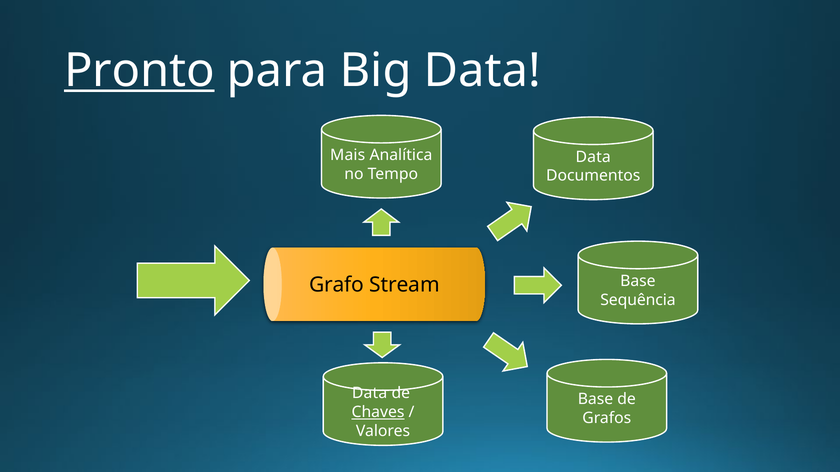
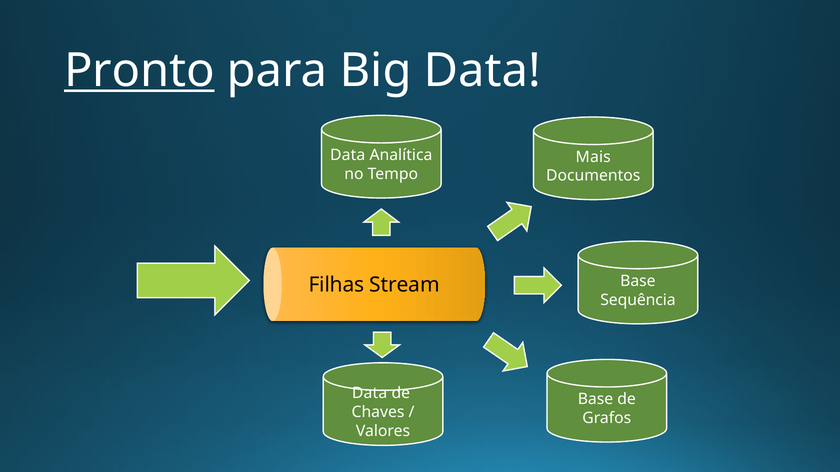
Mais: Mais -> Data (348, 155)
Data: Data -> Mais (593, 157)
Grafo: Grafo -> Filhas (337, 285)
Chaves underline: present -> none (378, 412)
